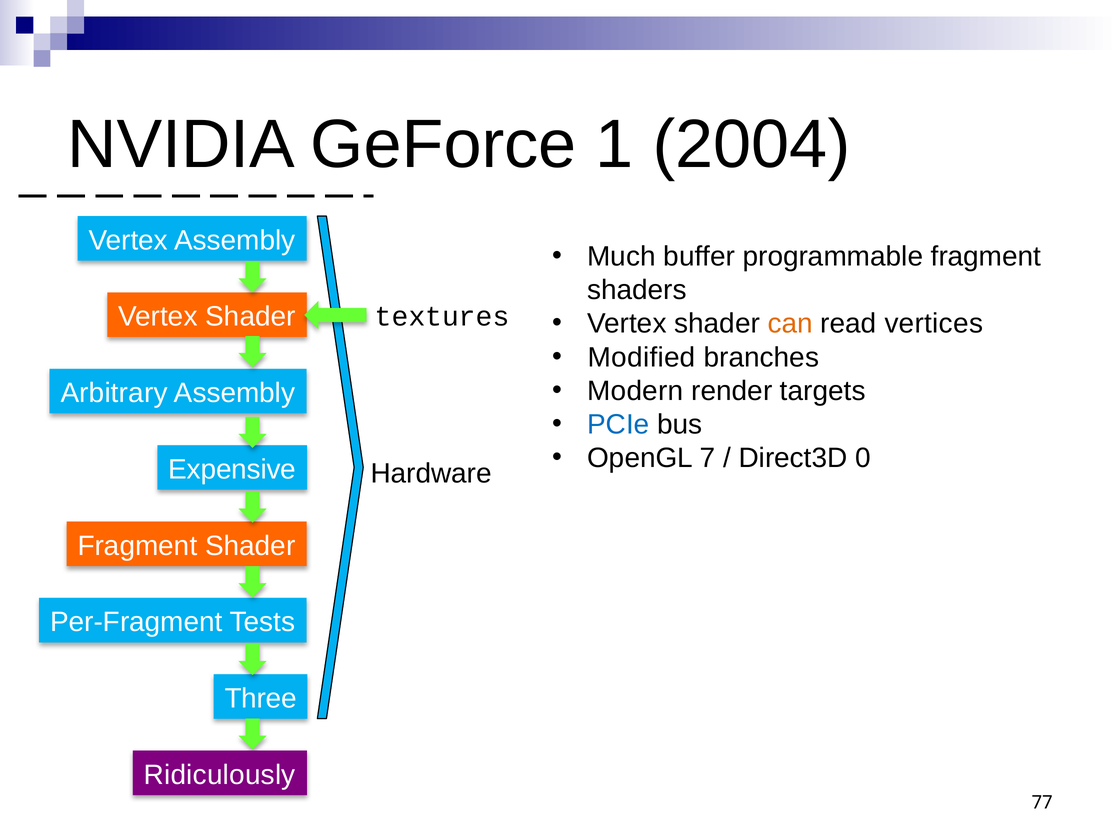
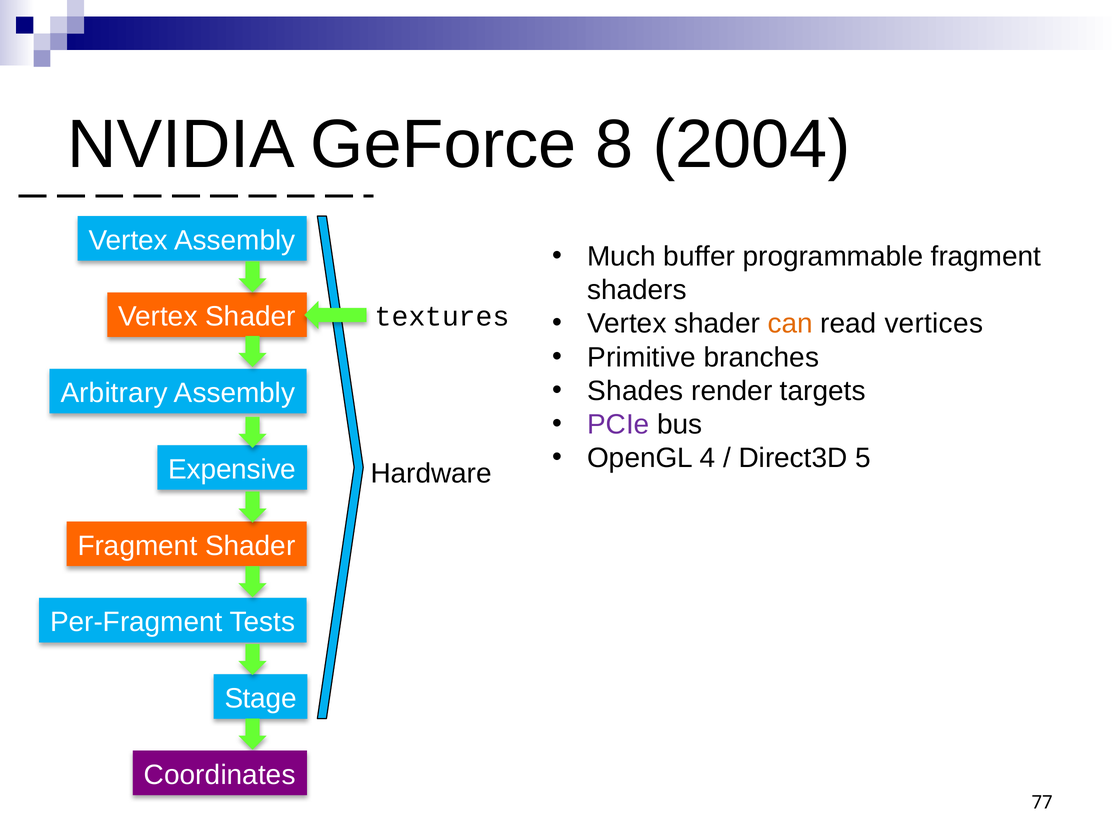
1: 1 -> 8 (614, 145)
Modified: Modified -> Primitive (642, 357)
Modern: Modern -> Shades (635, 391)
PCIe colour: blue -> purple (618, 425)
7: 7 -> 4 (708, 458)
0: 0 -> 5 (863, 458)
Three: Three -> Stage (261, 698)
Ridiculously: Ridiculously -> Coordinates (220, 775)
